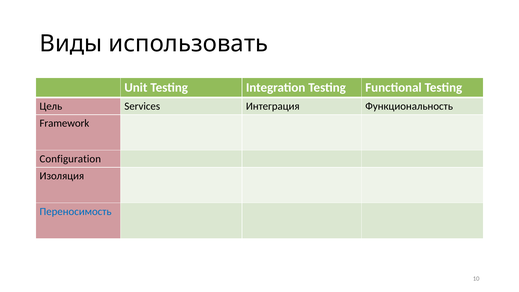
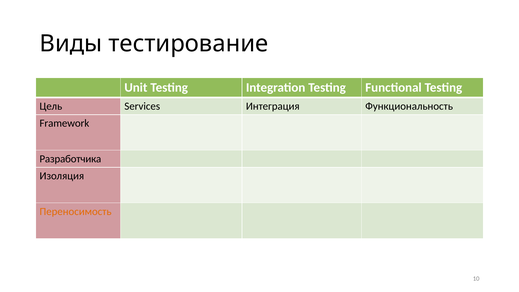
использовать: использовать -> тестирование (188, 44)
Configuration: Configuration -> Разработчика (70, 159)
Переносимость colour: blue -> orange (76, 212)
